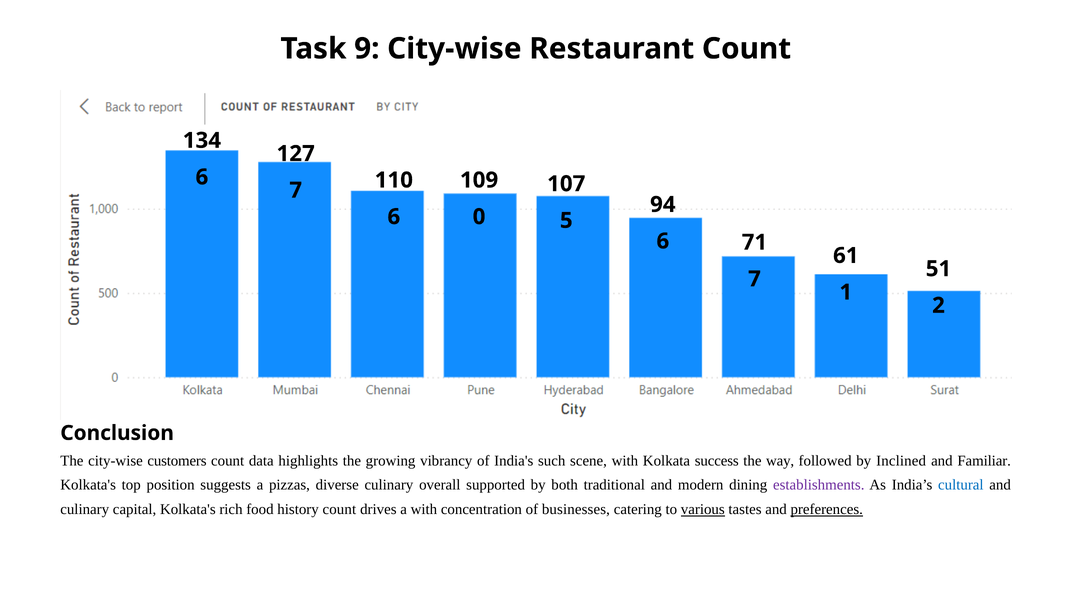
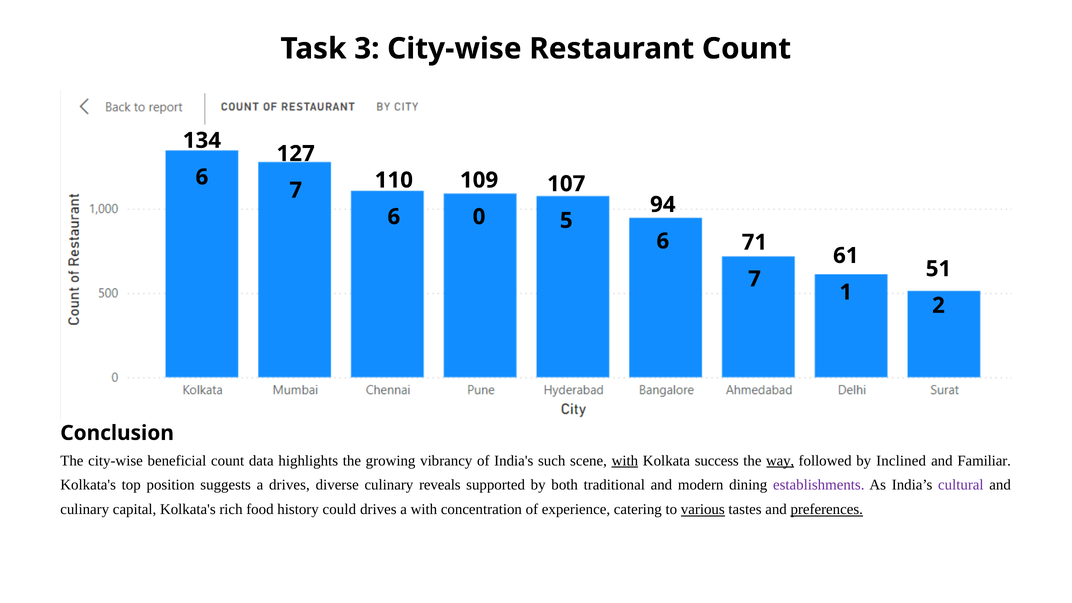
9: 9 -> 3 (367, 49)
customers: customers -> beneficial (177, 461)
with underline: none -> present (625, 461)
way underline: none -> present (780, 461)
a pizzas: pizzas -> drives (289, 485)
overall: overall -> reveals (440, 485)
cultural colour: blue -> purple (961, 485)
history count: count -> could (339, 509)
businesses: businesses -> experience (576, 509)
